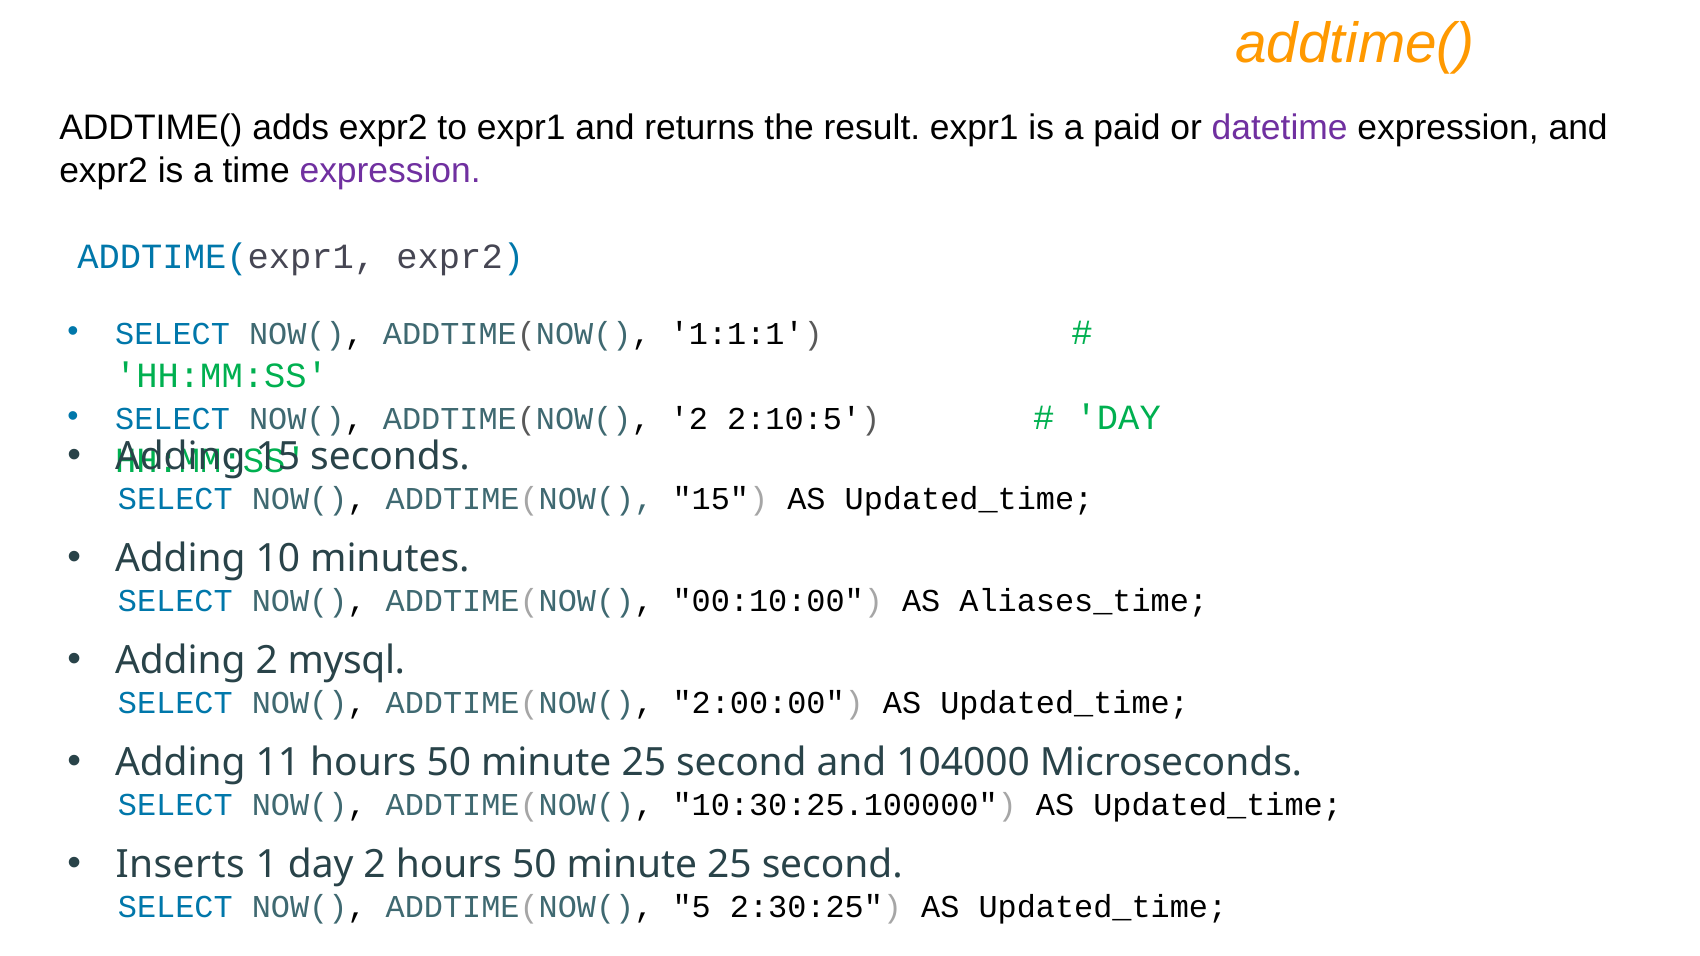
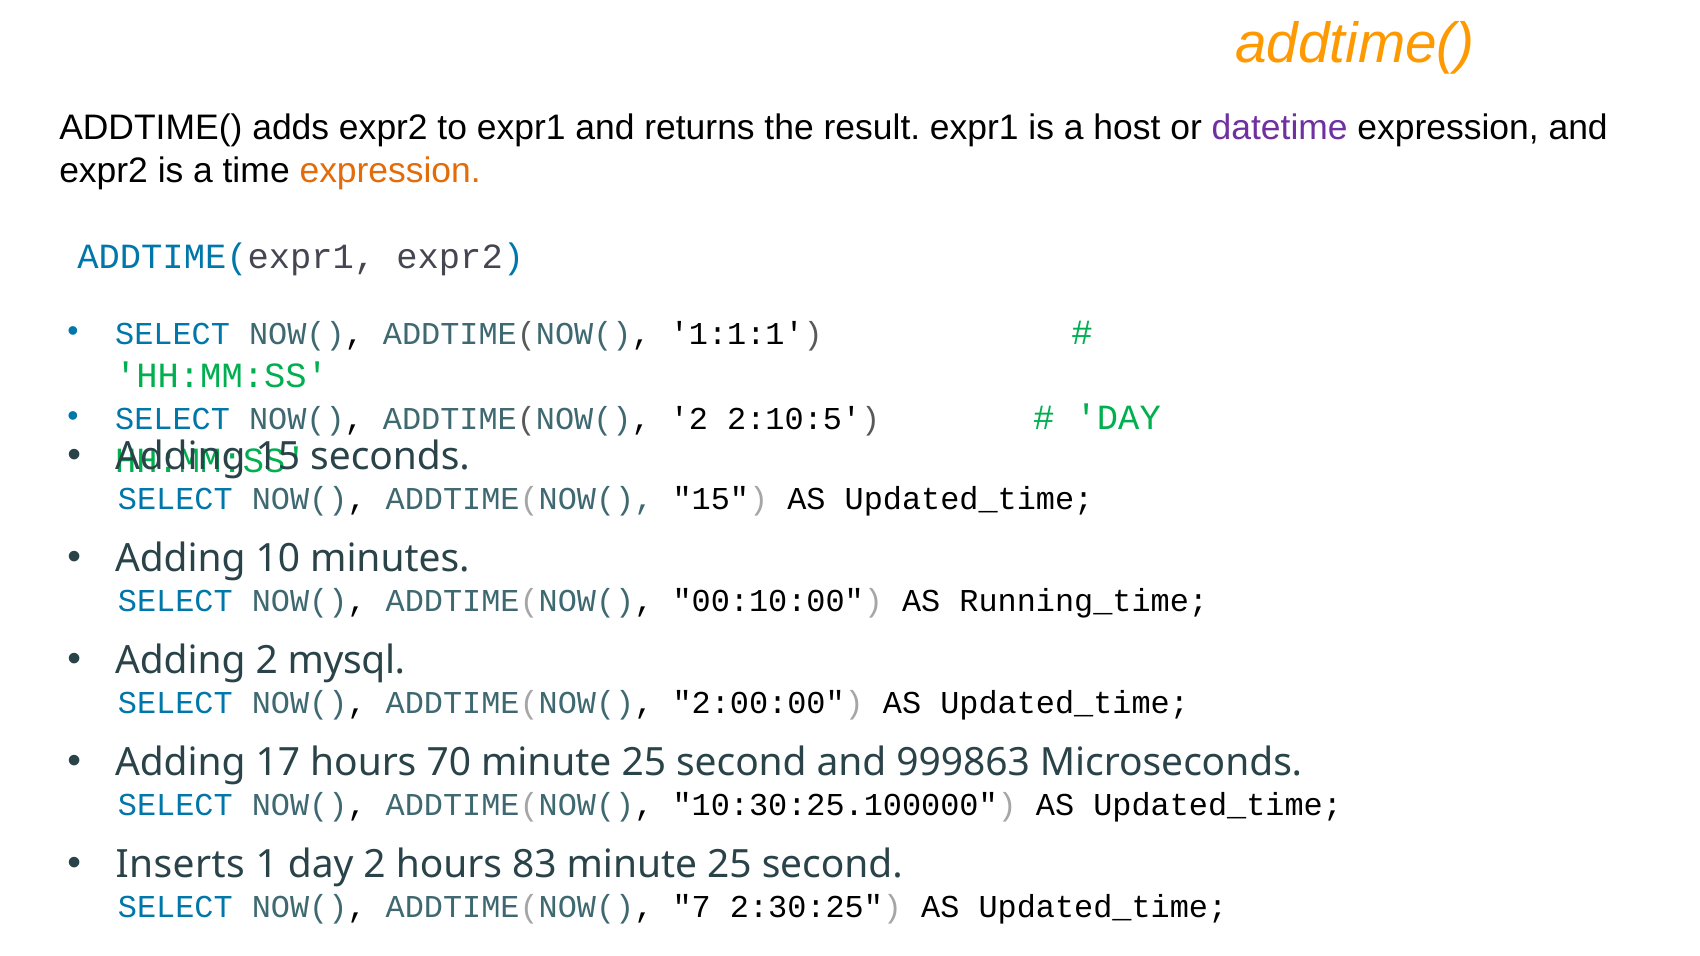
paid: paid -> host (1127, 128)
expression colour: purple -> orange (390, 170)
Aliases_time: Aliases_time -> Running_time (1084, 601)
11: 11 -> 17 (278, 763)
50: 50 -> 70 (449, 763)
104000: 104000 -> 999863 (963, 763)
2 hours 50: 50 -> 83 (534, 865)
5: 5 -> 7 (692, 907)
